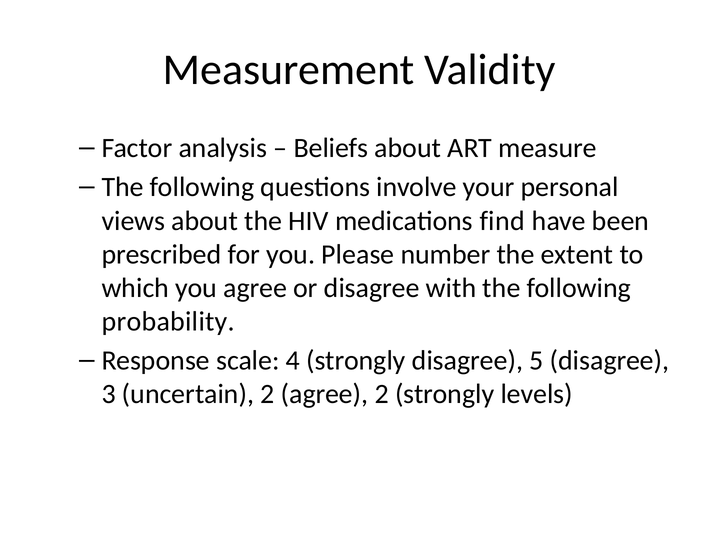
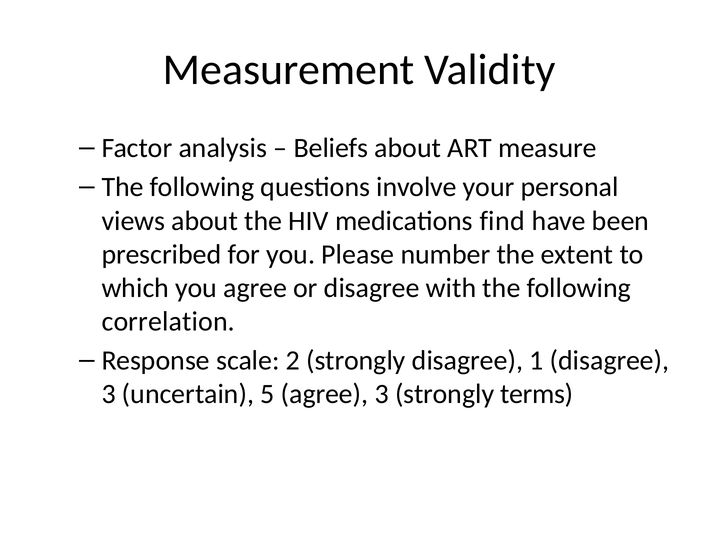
probability: probability -> correlation (168, 322)
4: 4 -> 2 (293, 361)
5: 5 -> 1 (536, 361)
uncertain 2: 2 -> 5 (267, 394)
agree 2: 2 -> 3 (382, 394)
levels: levels -> terms (537, 394)
